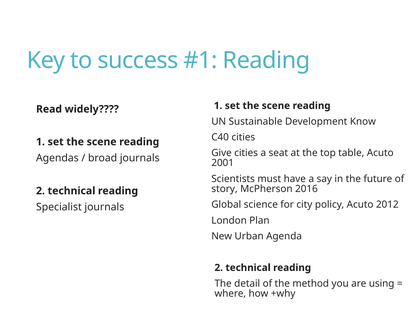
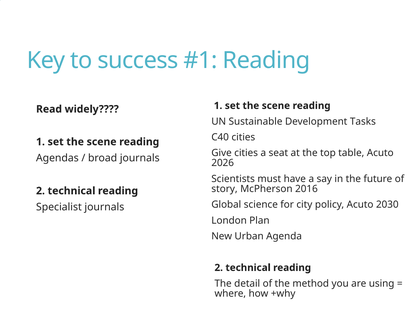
Know: Know -> Tasks (363, 121)
2001: 2001 -> 2026 (223, 163)
2012: 2012 -> 2030 (387, 204)
